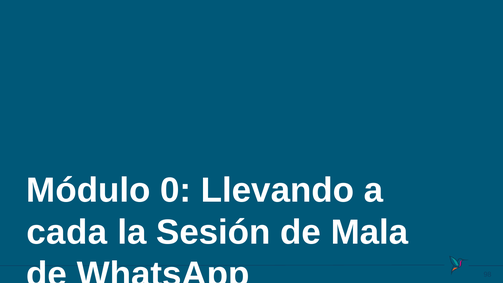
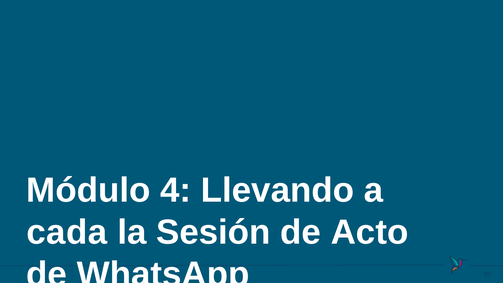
0: 0 -> 4 (176, 190)
Mala: Mala -> Acto (370, 232)
